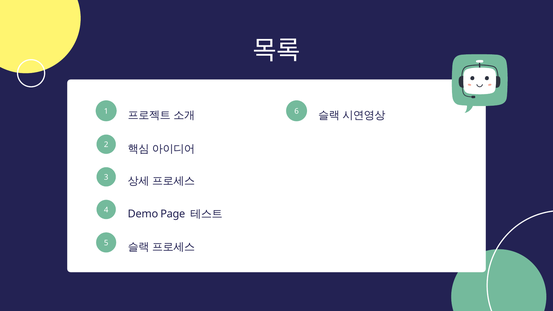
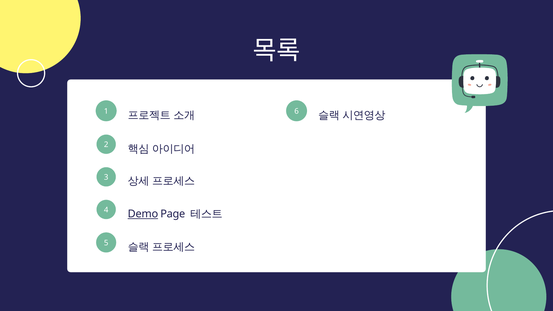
Demo underline: none -> present (143, 214)
